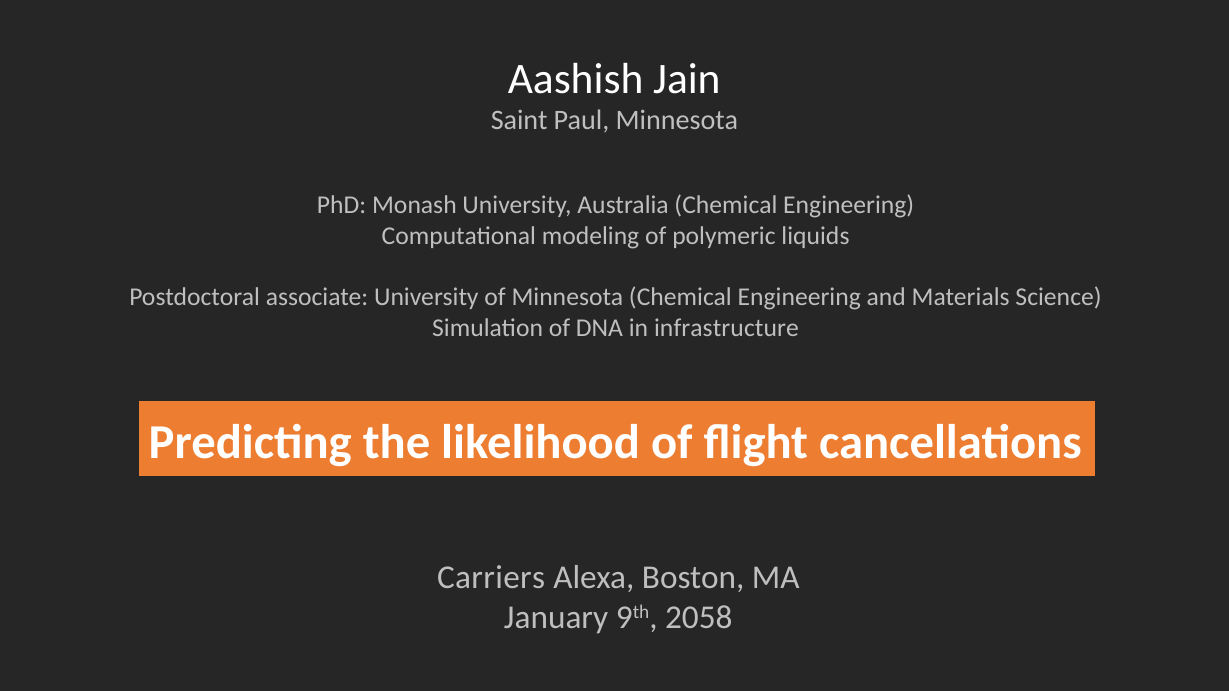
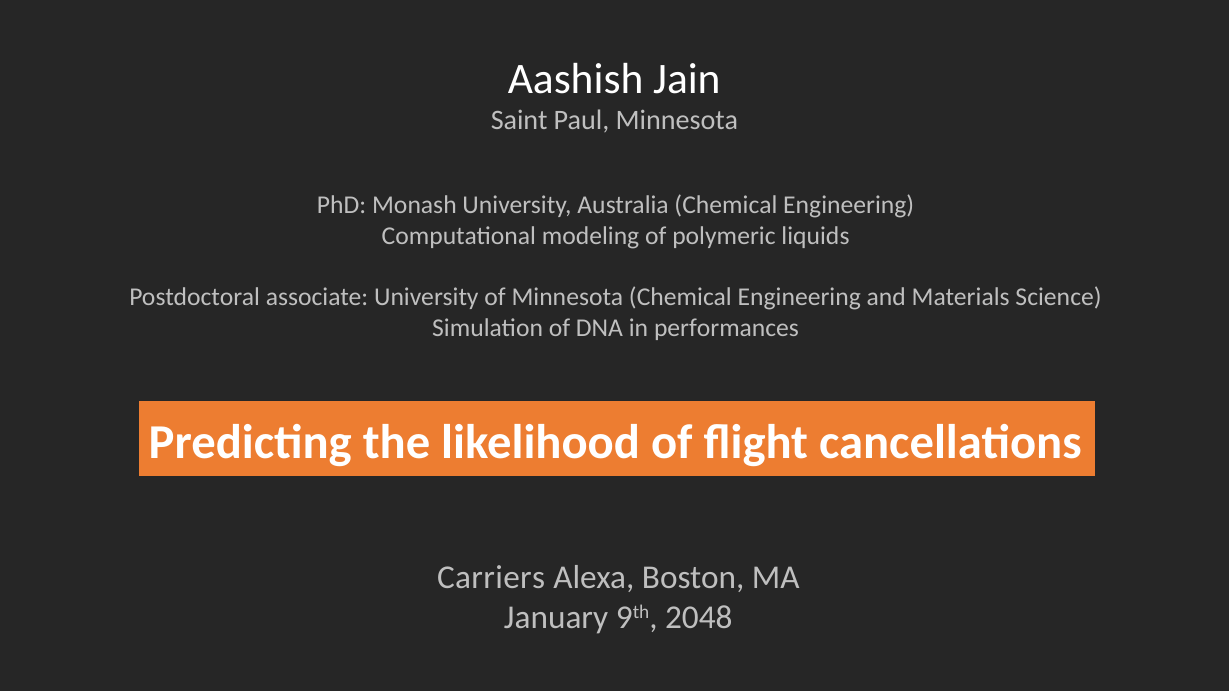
infrastructure: infrastructure -> performances (726, 328)
2058: 2058 -> 2048 (699, 617)
